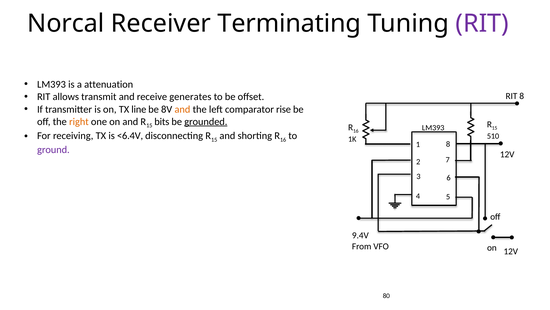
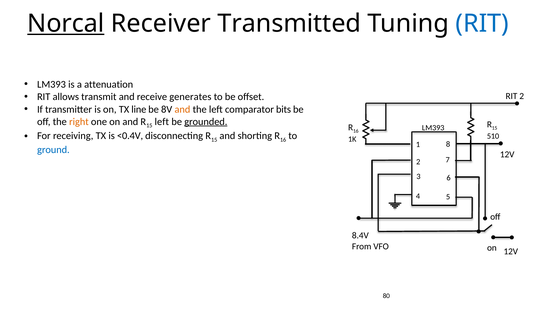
Norcal underline: none -> present (66, 23)
Terminating: Terminating -> Transmitted (289, 23)
RIT colour: purple -> blue (482, 23)
RIT 8: 8 -> 2 (522, 96)
rise: rise -> bits (284, 109)
bits: bits -> left (162, 121)
<6.4V: <6.4V -> <0.4V (130, 135)
ground colour: purple -> blue (53, 150)
9.4V: 9.4V -> 8.4V (360, 235)
